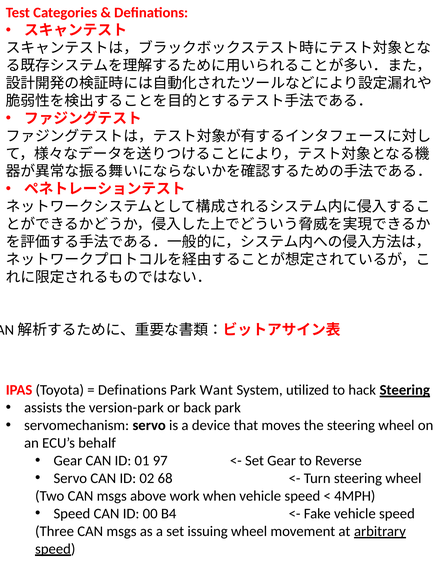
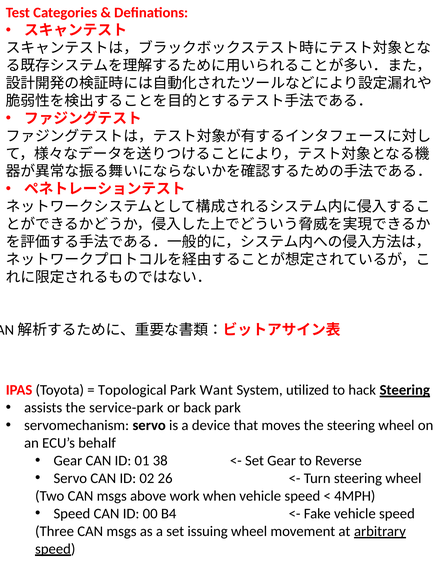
Definations: Definations -> Topological (132, 390)
version-park: version-park -> service-park (126, 408)
97: 97 -> 38 (160, 461)
68: 68 -> 26 (165, 478)
